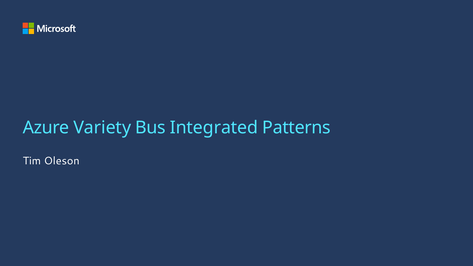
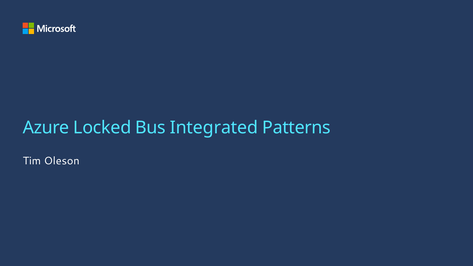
Variety: Variety -> Locked (102, 128)
